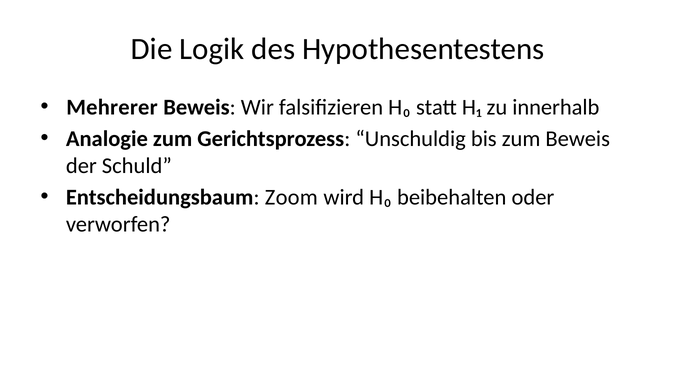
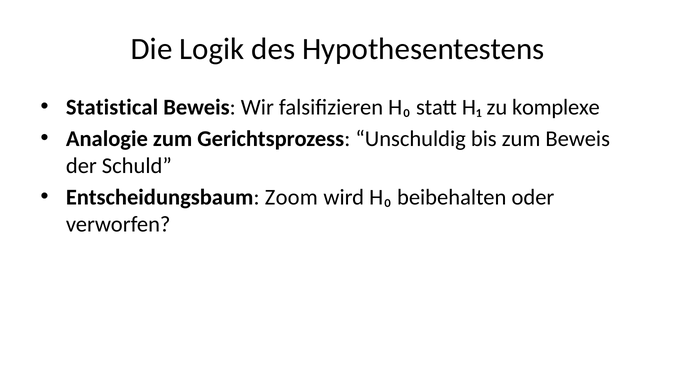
Mehrerer: Mehrerer -> Statistical (112, 107)
innerhalb: innerhalb -> komplexe (556, 107)
